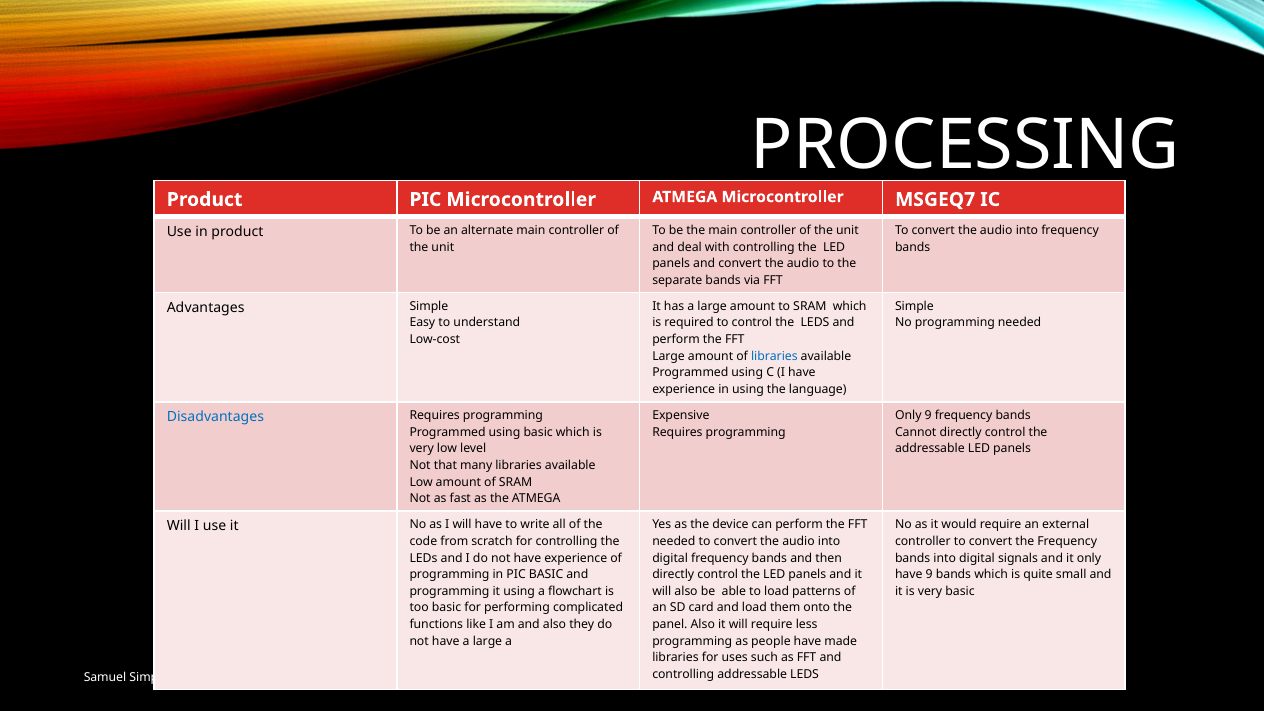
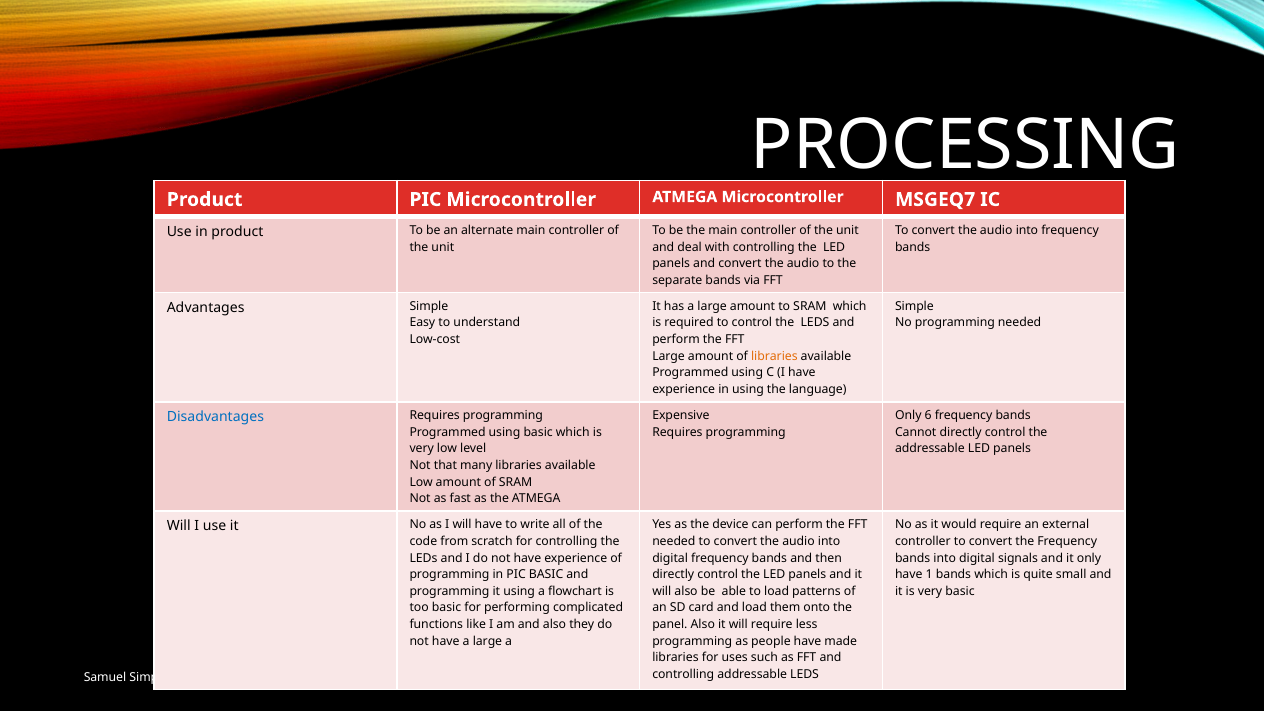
libraries colour: blue -> orange (774, 356)
Only 9: 9 -> 6 (928, 416)
have 9: 9 -> 1 (929, 575)
